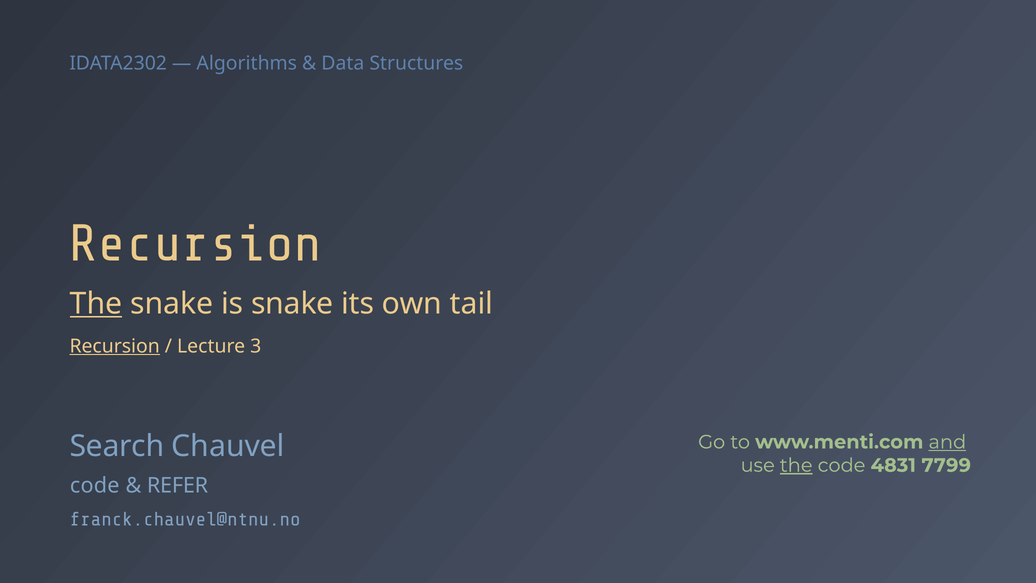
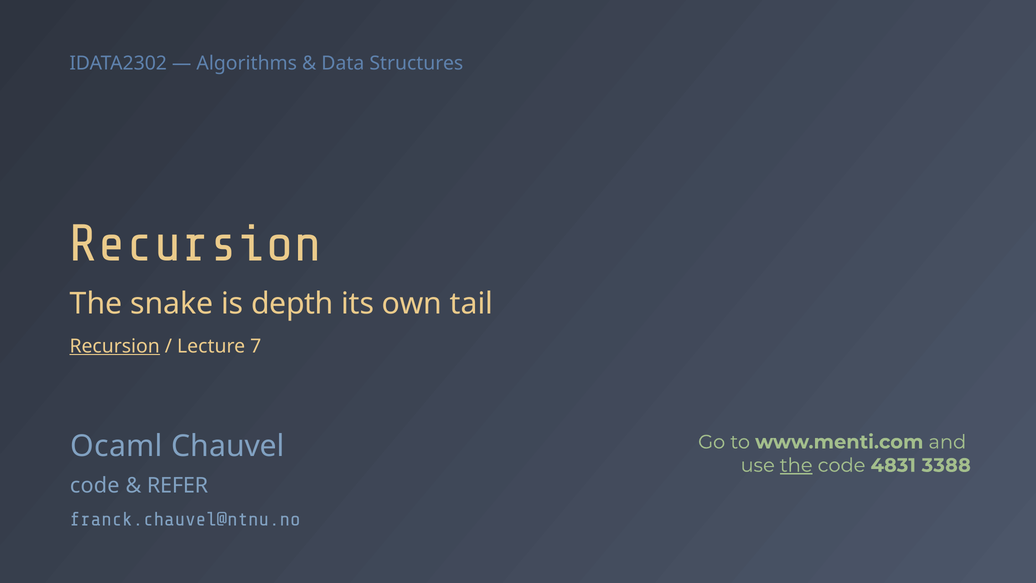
The underline: present -> none (96, 304)
is snake: snake -> depth (292, 304)
3: 3 -> 7 (256, 346)
Search: Search -> Ocaml (117, 446)
and underline: present -> none (947, 442)
7799: 7799 -> 3388 (946, 465)
